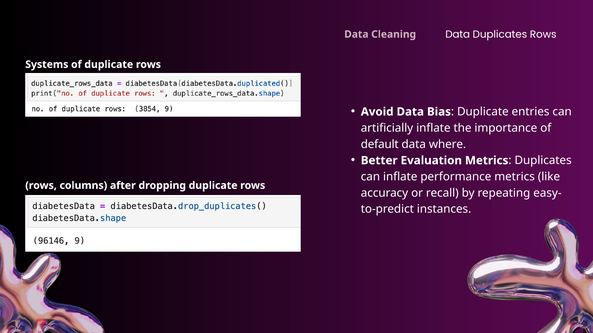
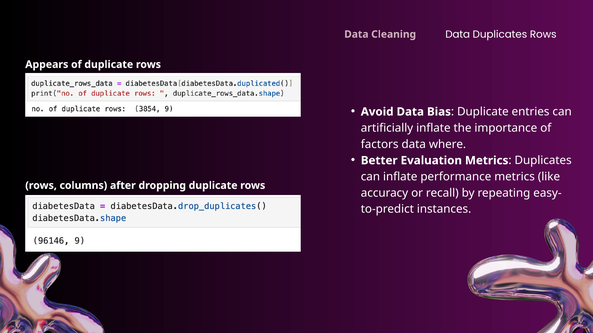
Systems: Systems -> Appears (47, 65)
default: default -> factors (380, 144)
